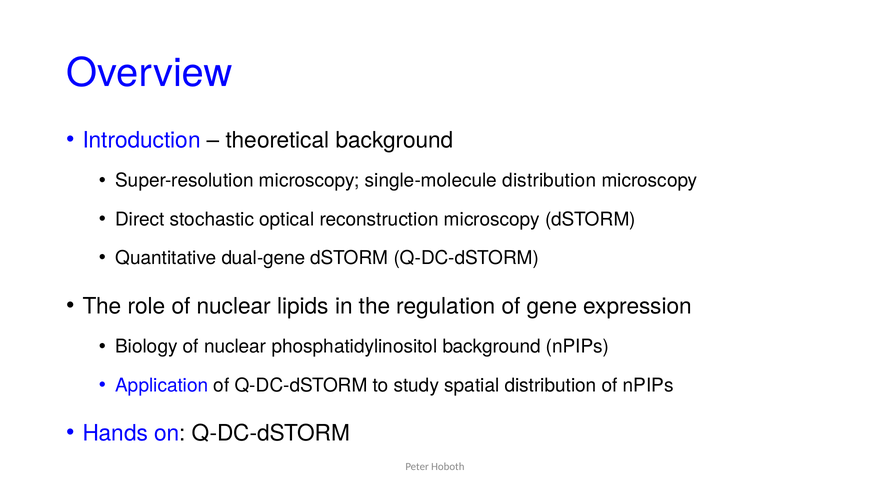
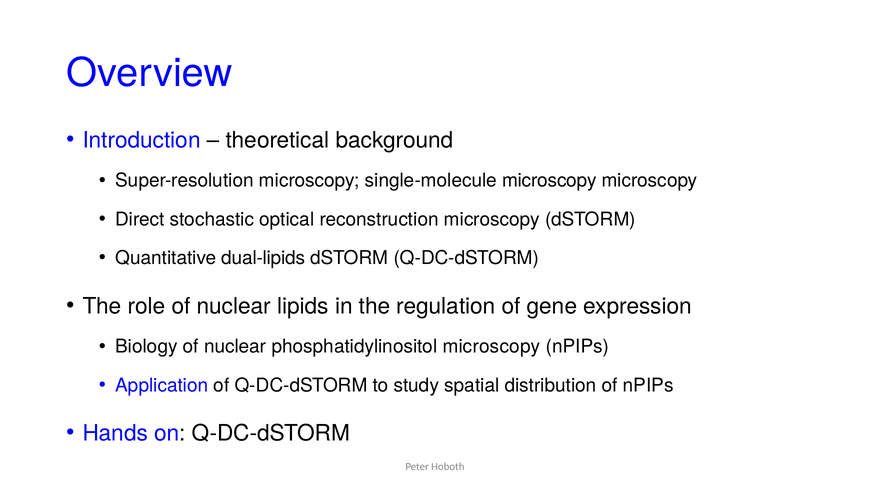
single-molecule distribution: distribution -> microscopy (549, 181)
dual-gene: dual-gene -> dual-lipids (263, 258)
phosphatidylinositol background: background -> microscopy (491, 347)
